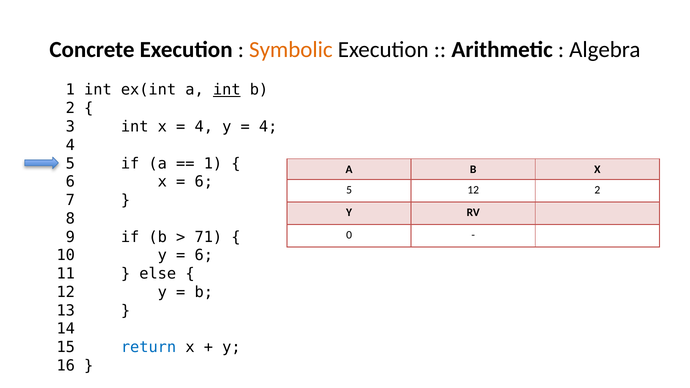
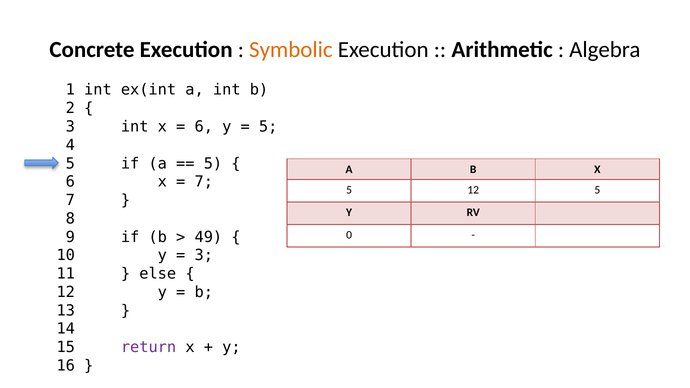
int underline: present -> none (227, 90)
4: 4 -> 6 (204, 127)
4: 4 -> 5 (268, 127)
1: 1 -> 5 (213, 164)
6: 6 -> 7 (204, 182)
12 2: 2 -> 5 (597, 190)
71: 71 -> 49 (208, 237)
6: 6 -> 3 (204, 255)
return colour: blue -> purple (149, 347)
